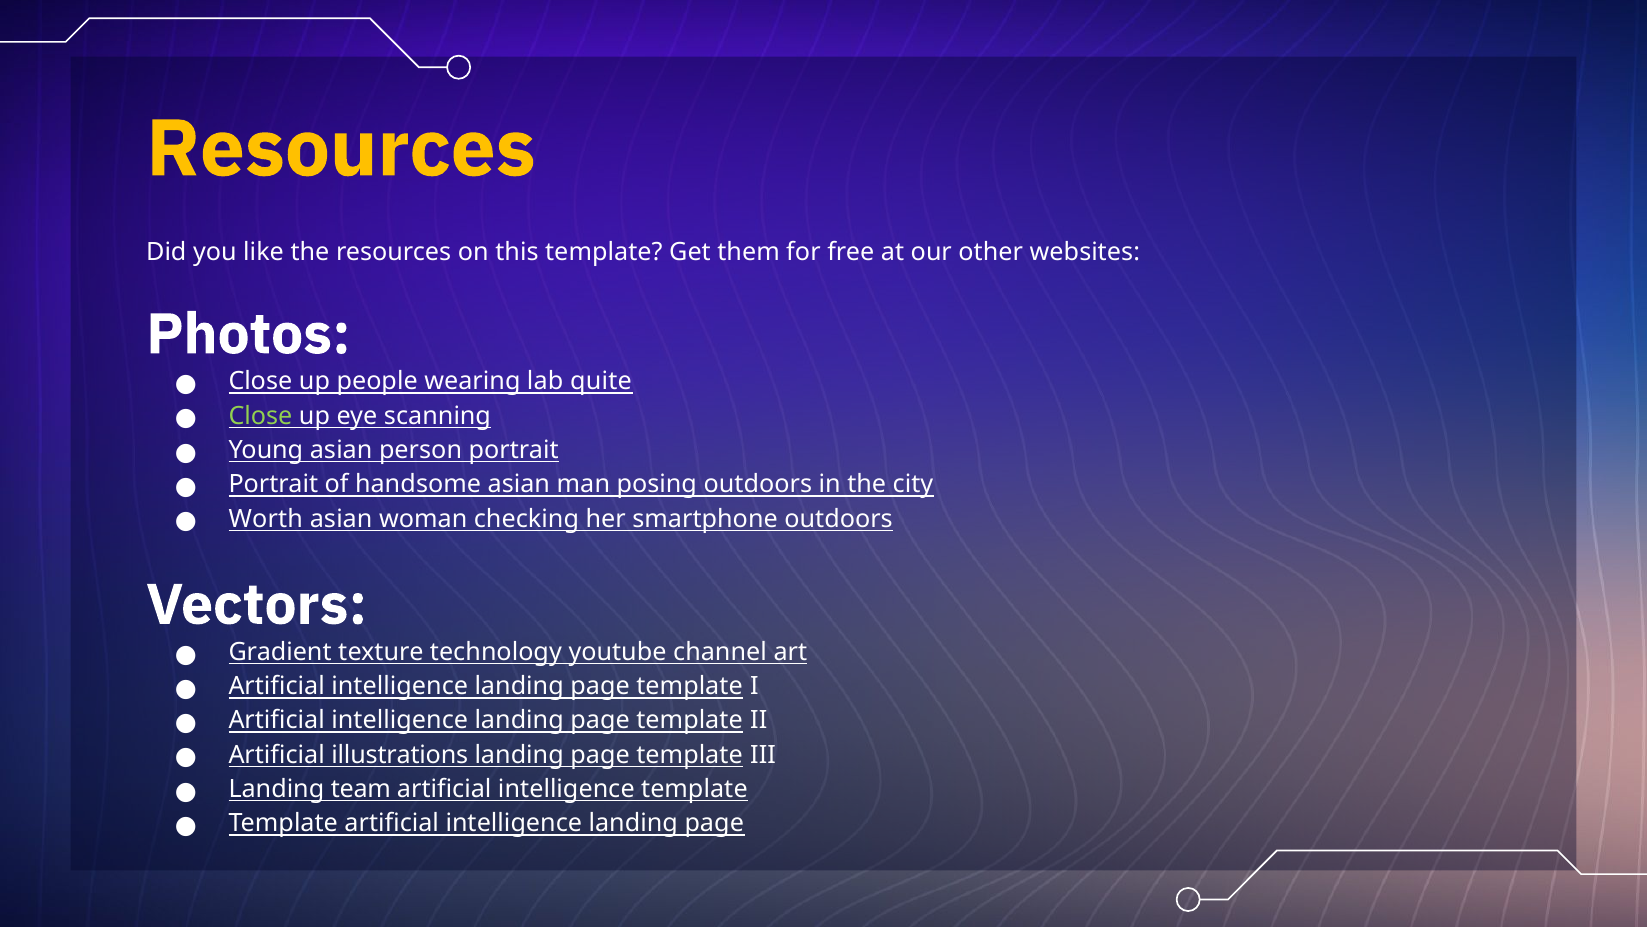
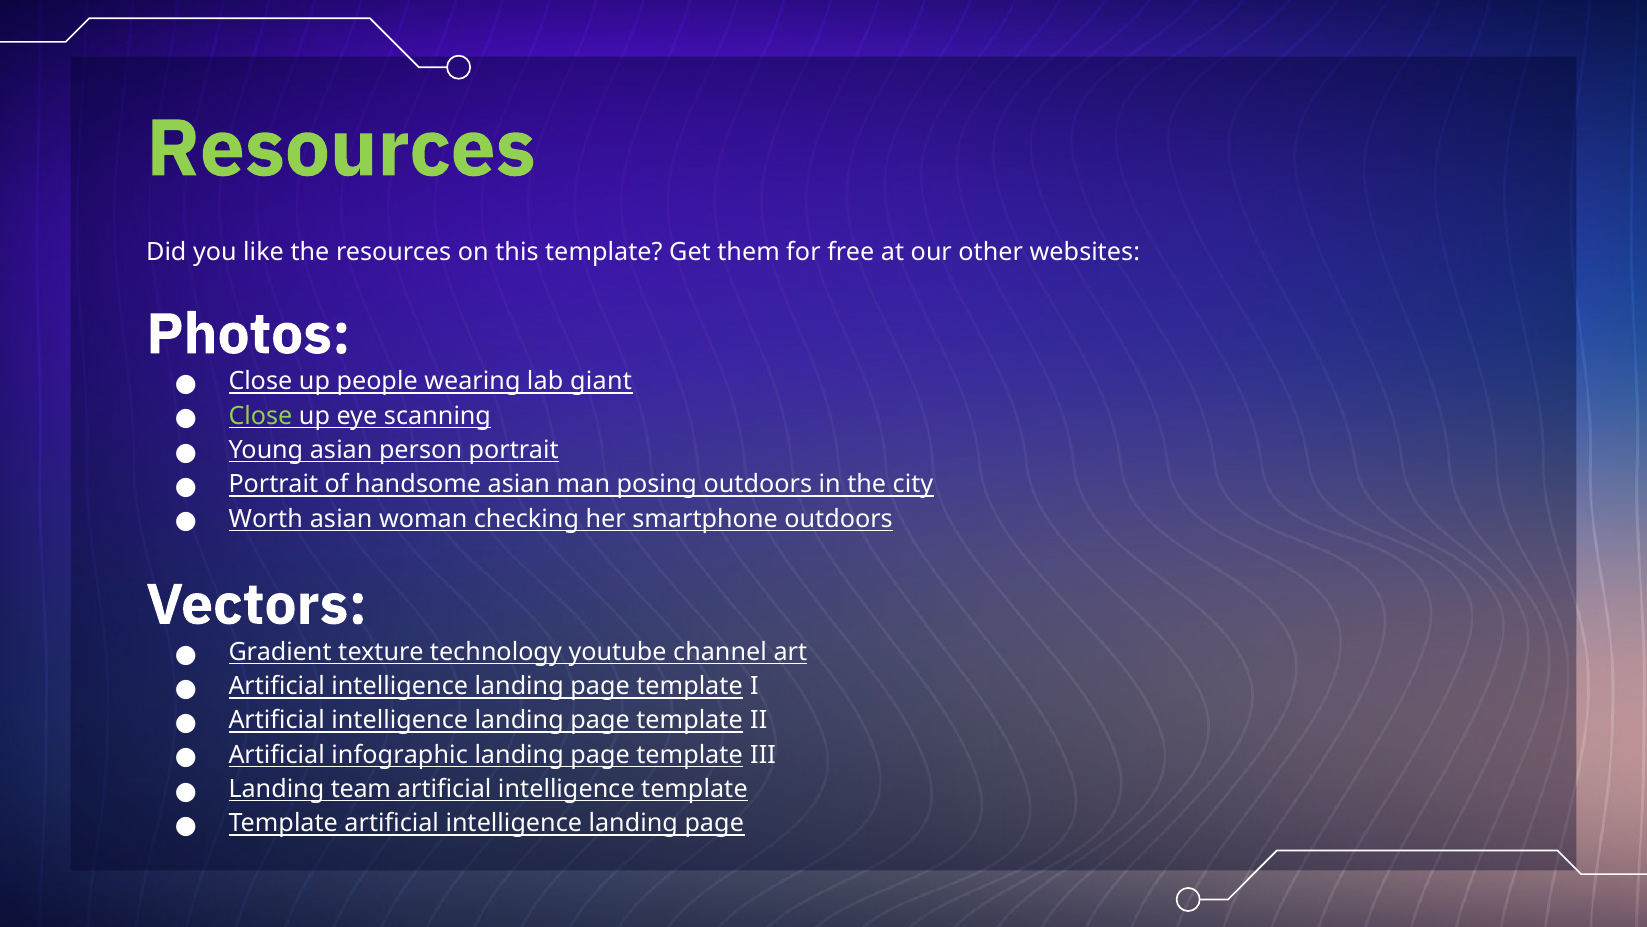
Resources colour: yellow -> light green (341, 149)
quite: quite -> giant (601, 381)
illustrations: illustrations -> infographic (400, 755)
